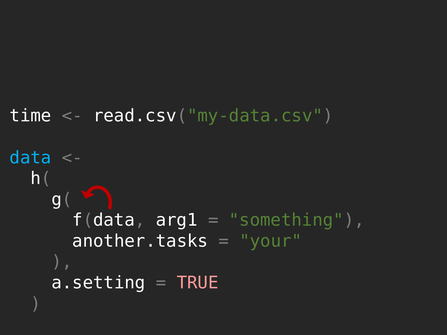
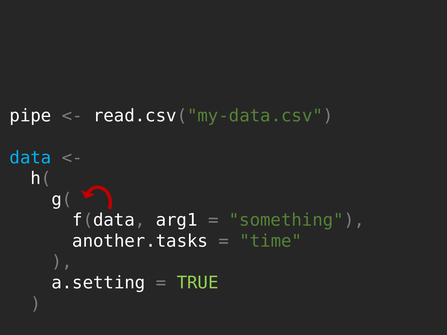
time: time -> pipe (30, 116)
your: your -> time (271, 241)
TRUE colour: pink -> light green (198, 283)
